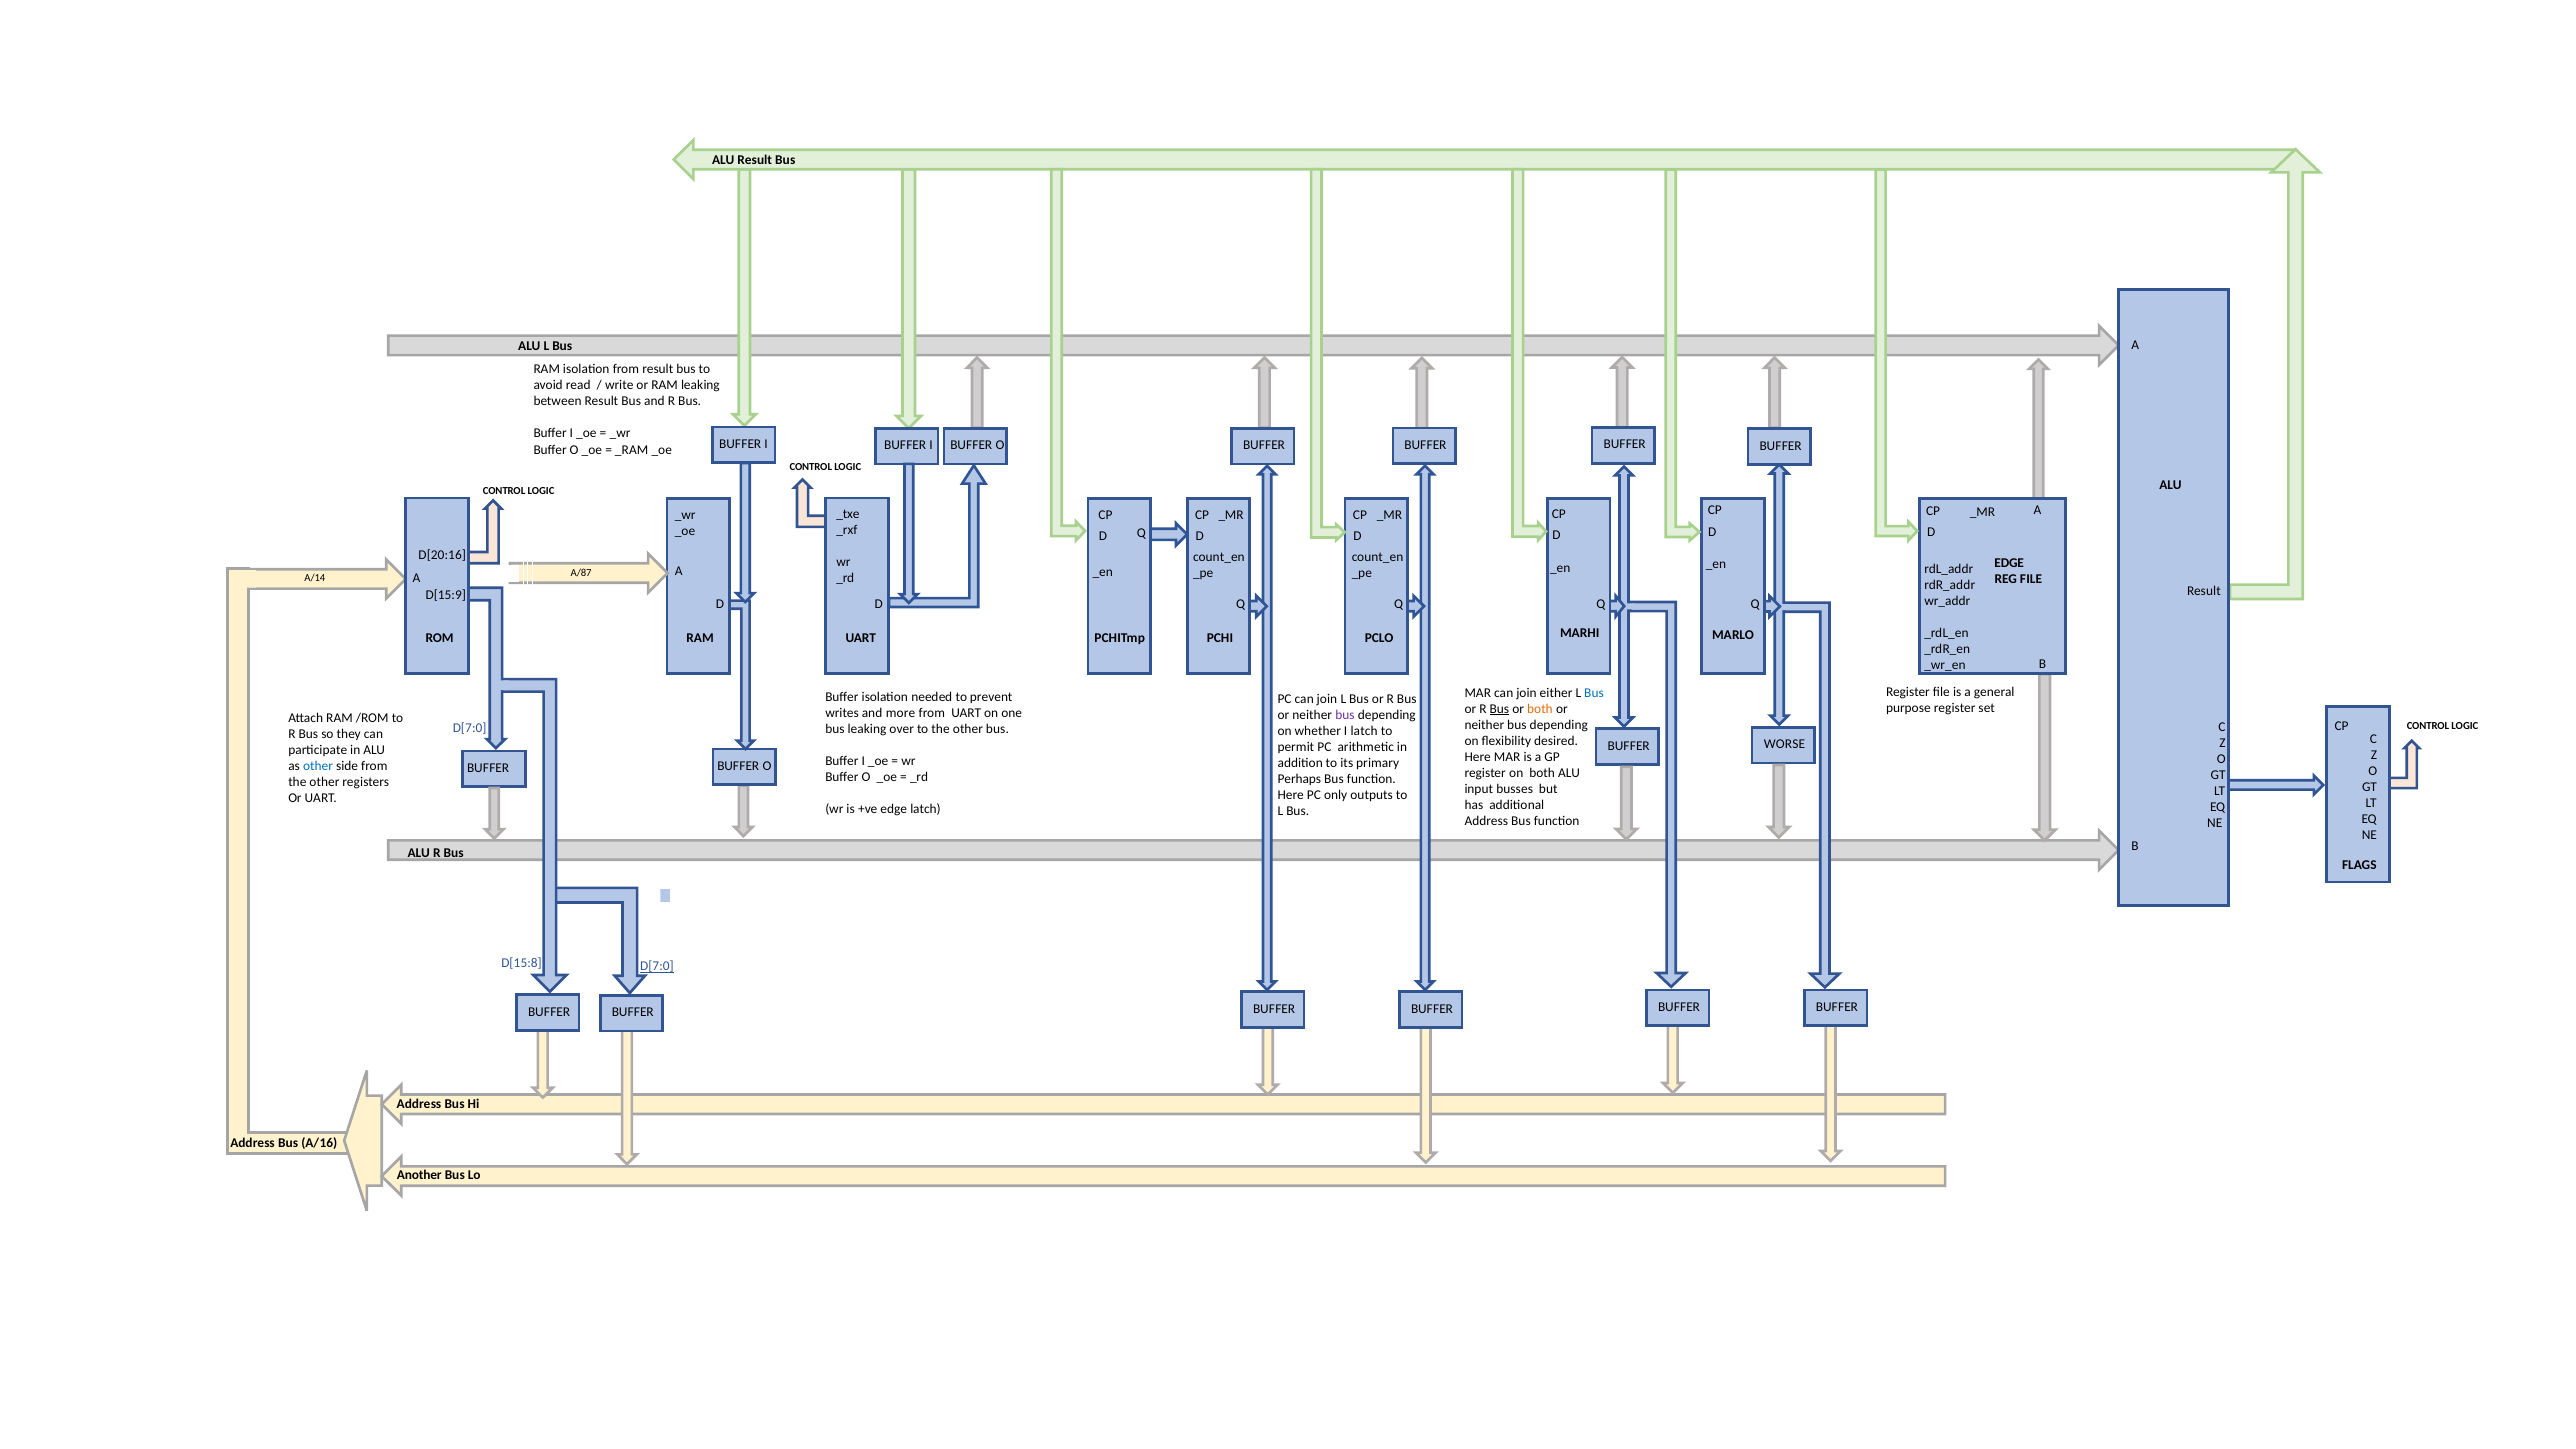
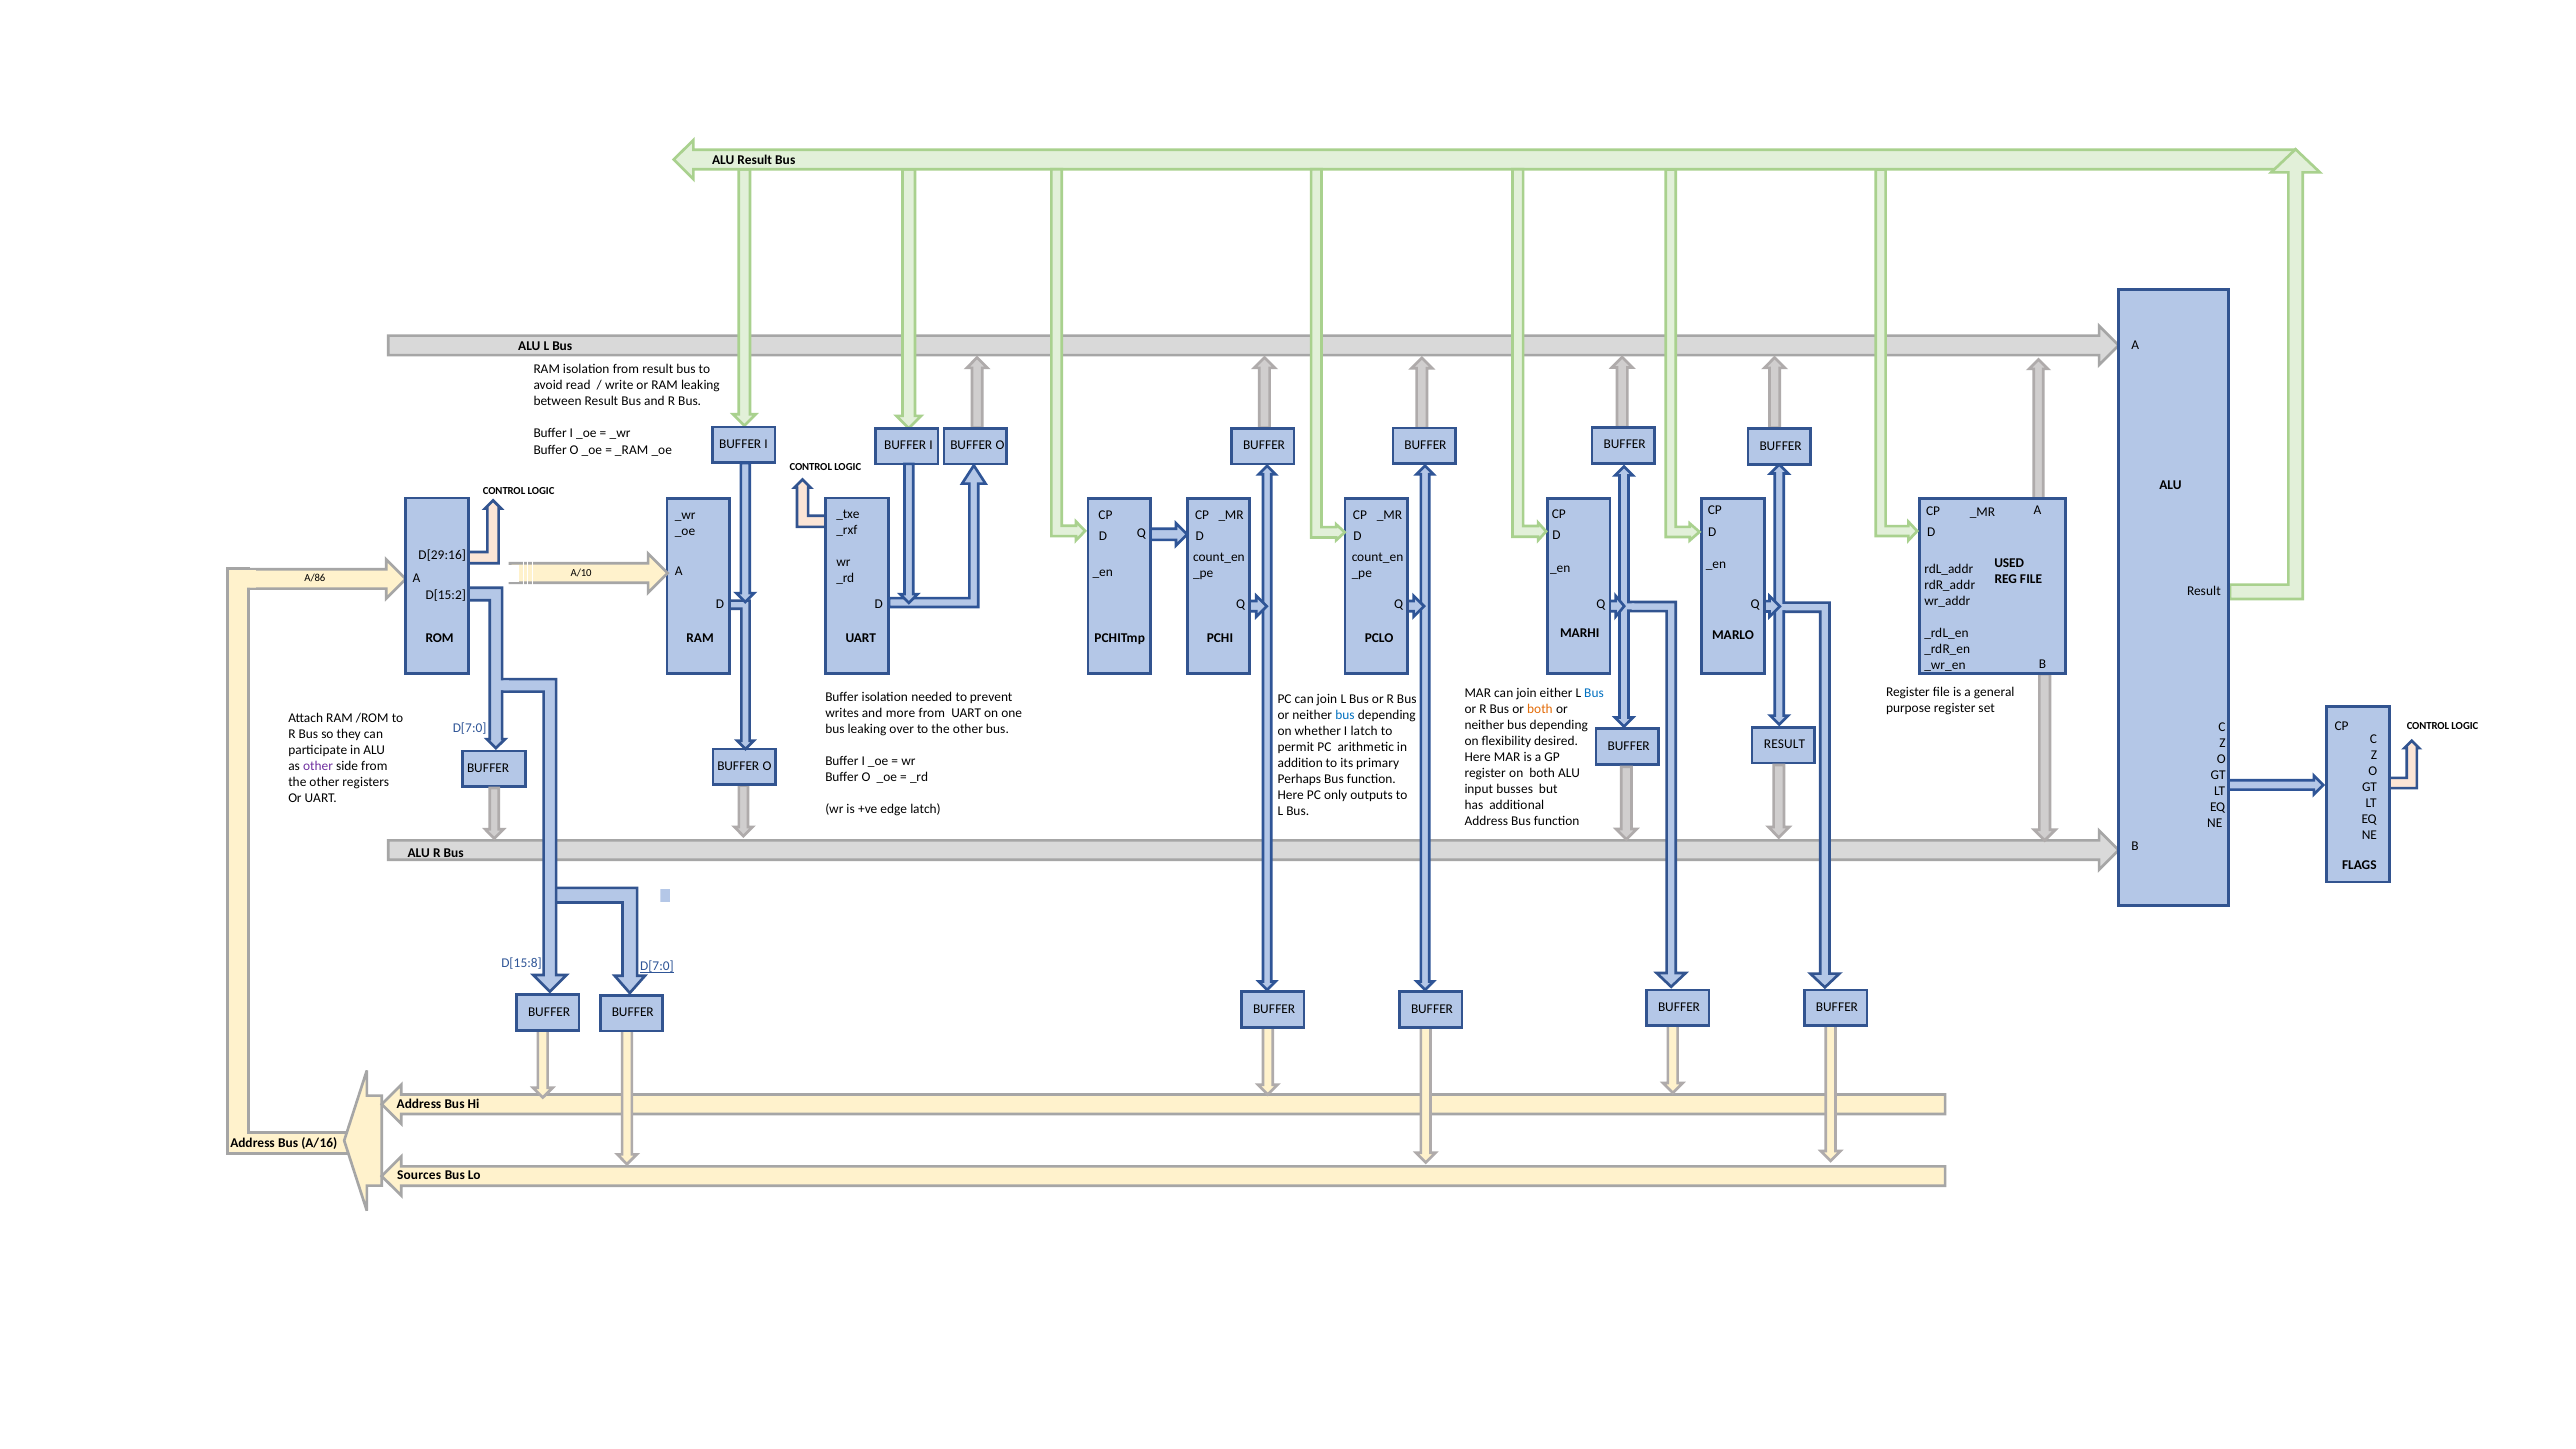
D[20:16: D[20:16 -> D[29:16 (442, 556)
EDGE: EDGE -> USED (2009, 563)
A/87: A/87 -> A/10 (581, 573)
A/14: A/14 -> A/86 (315, 578)
D[15:9: D[15:9 -> D[15:2 (446, 596)
Bus underline: present -> none (1499, 709)
bus colour: purple -> blue (1345, 715)
BUFFER WORSE: WORSE -> RESULT (1785, 744)
other colour: blue -> purple (318, 766)
Another: Another -> Sources (419, 1175)
